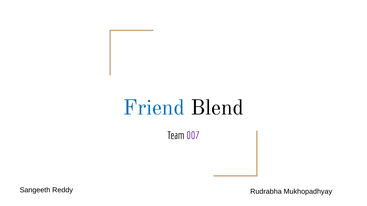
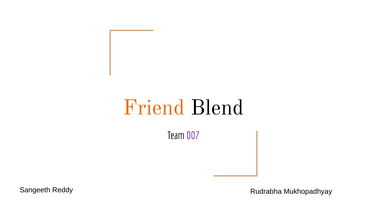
Friend colour: blue -> orange (154, 108)
